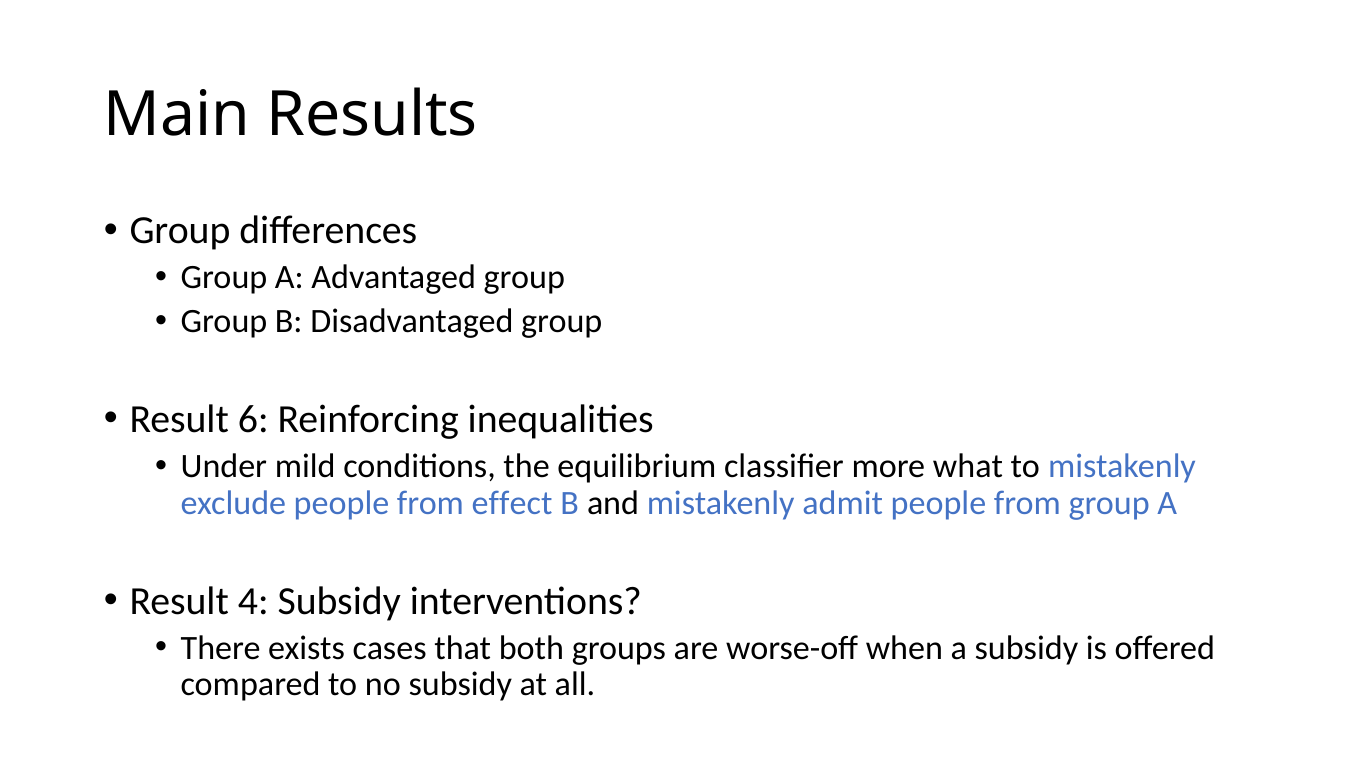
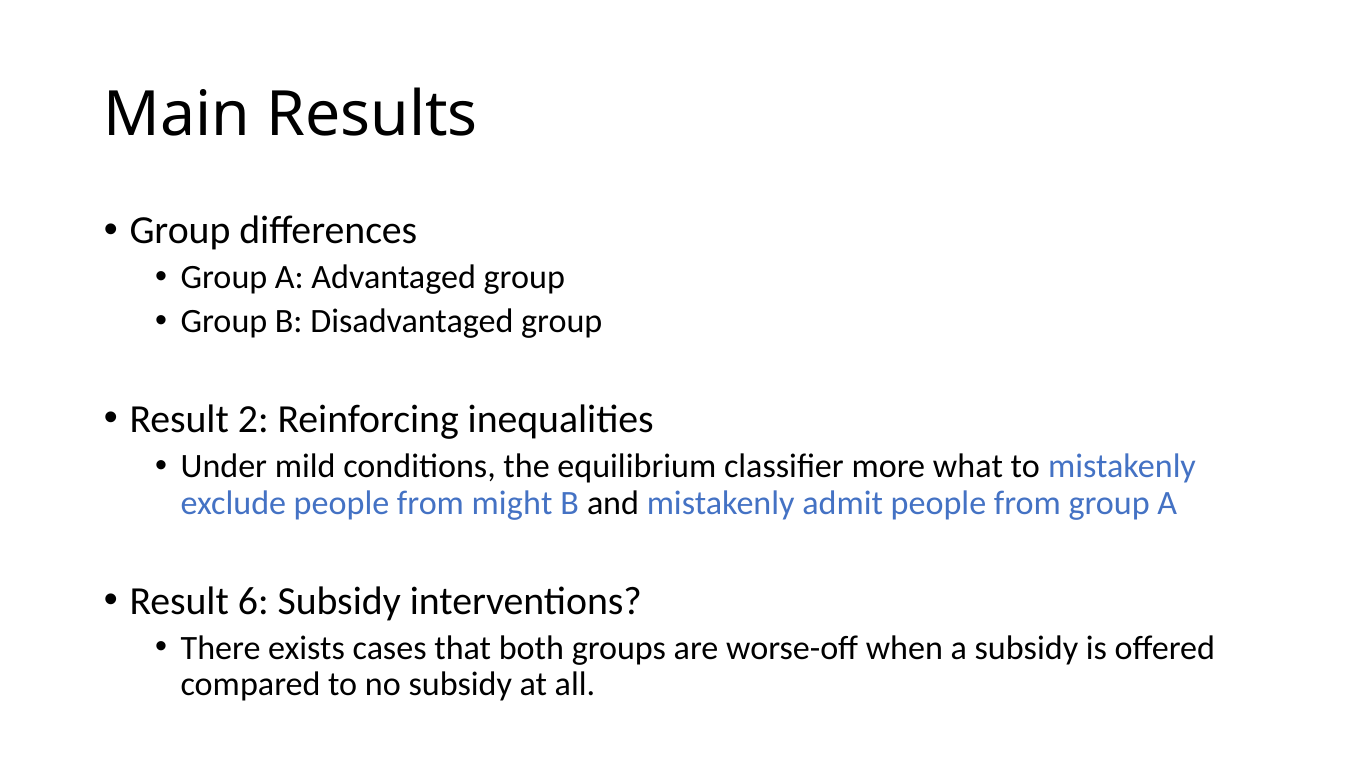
6: 6 -> 2 (253, 419)
effect: effect -> might (512, 503)
4: 4 -> 6 (253, 601)
